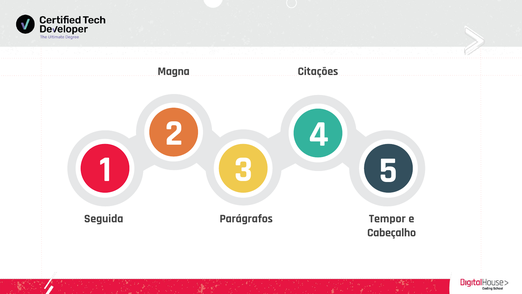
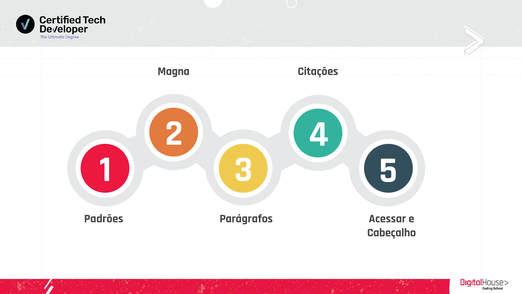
Seguida: Seguida -> Padrões (104, 218)
Tempor: Tempor -> Acessar (387, 218)
